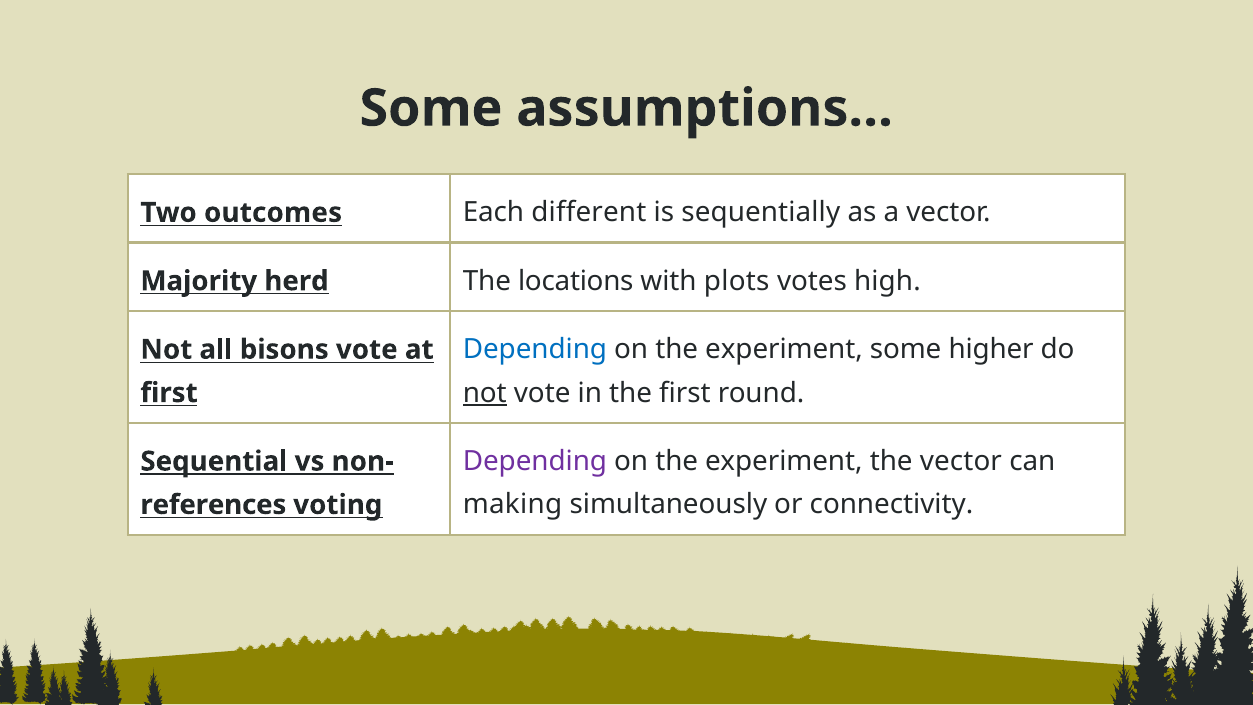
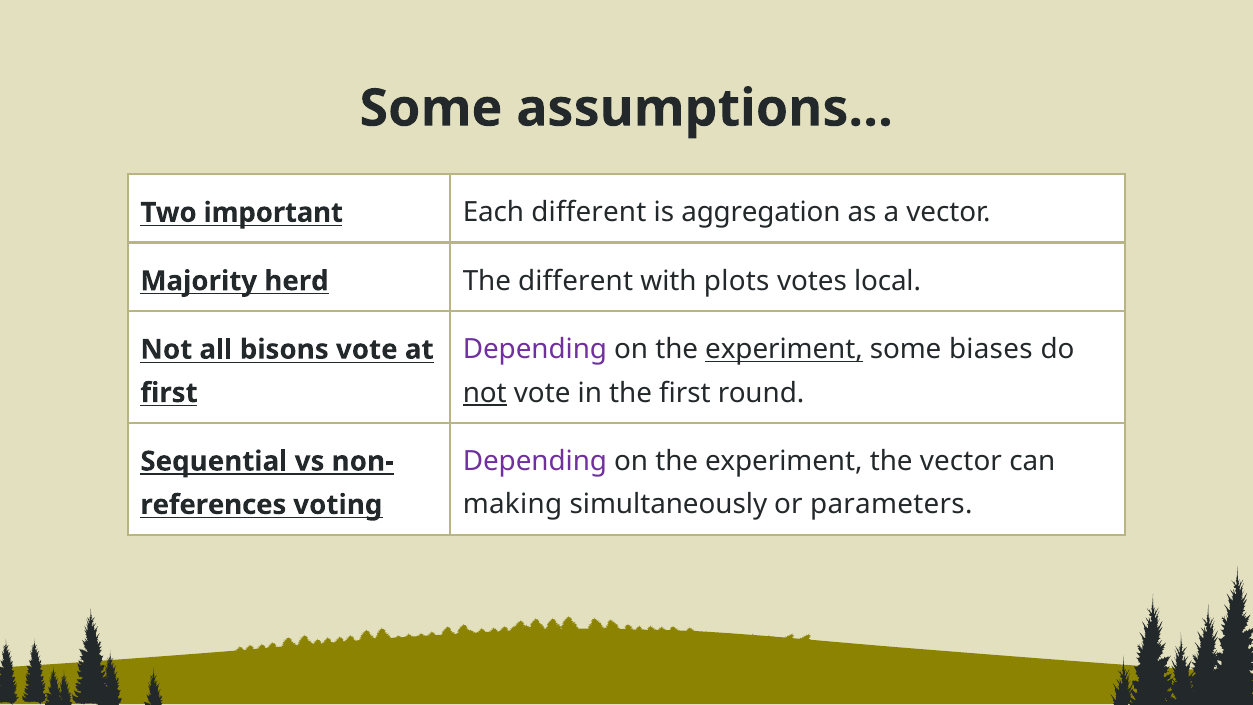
outcomes: outcomes -> important (273, 213)
sequentially: sequentially -> aggregation (761, 213)
The locations: locations -> different (576, 281)
high: high -> local (888, 281)
Depending colour: blue -> purple (535, 349)
experiment underline: none -> present (784, 349)
higher: higher -> biases (991, 349)
connectivity: connectivity -> parameters (891, 505)
